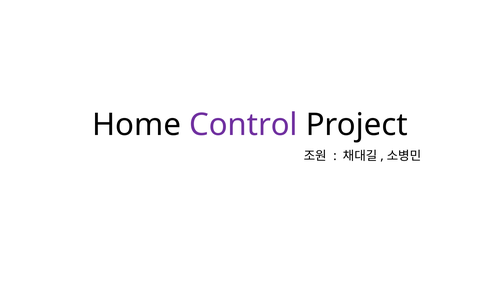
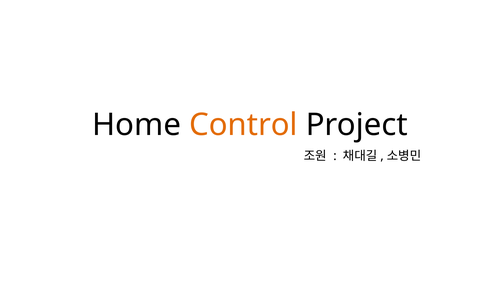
Control colour: purple -> orange (243, 125)
